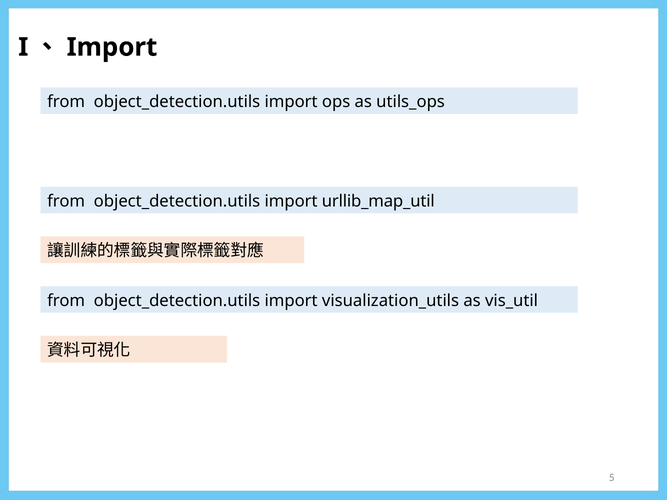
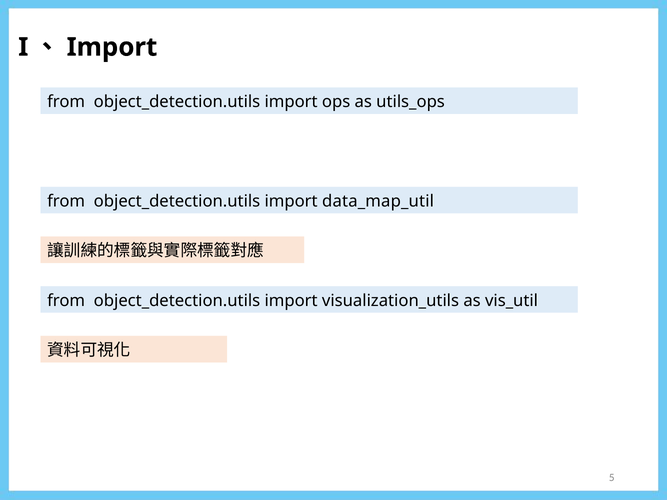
urllib_map_util: urllib_map_util -> data_map_util (378, 201)
